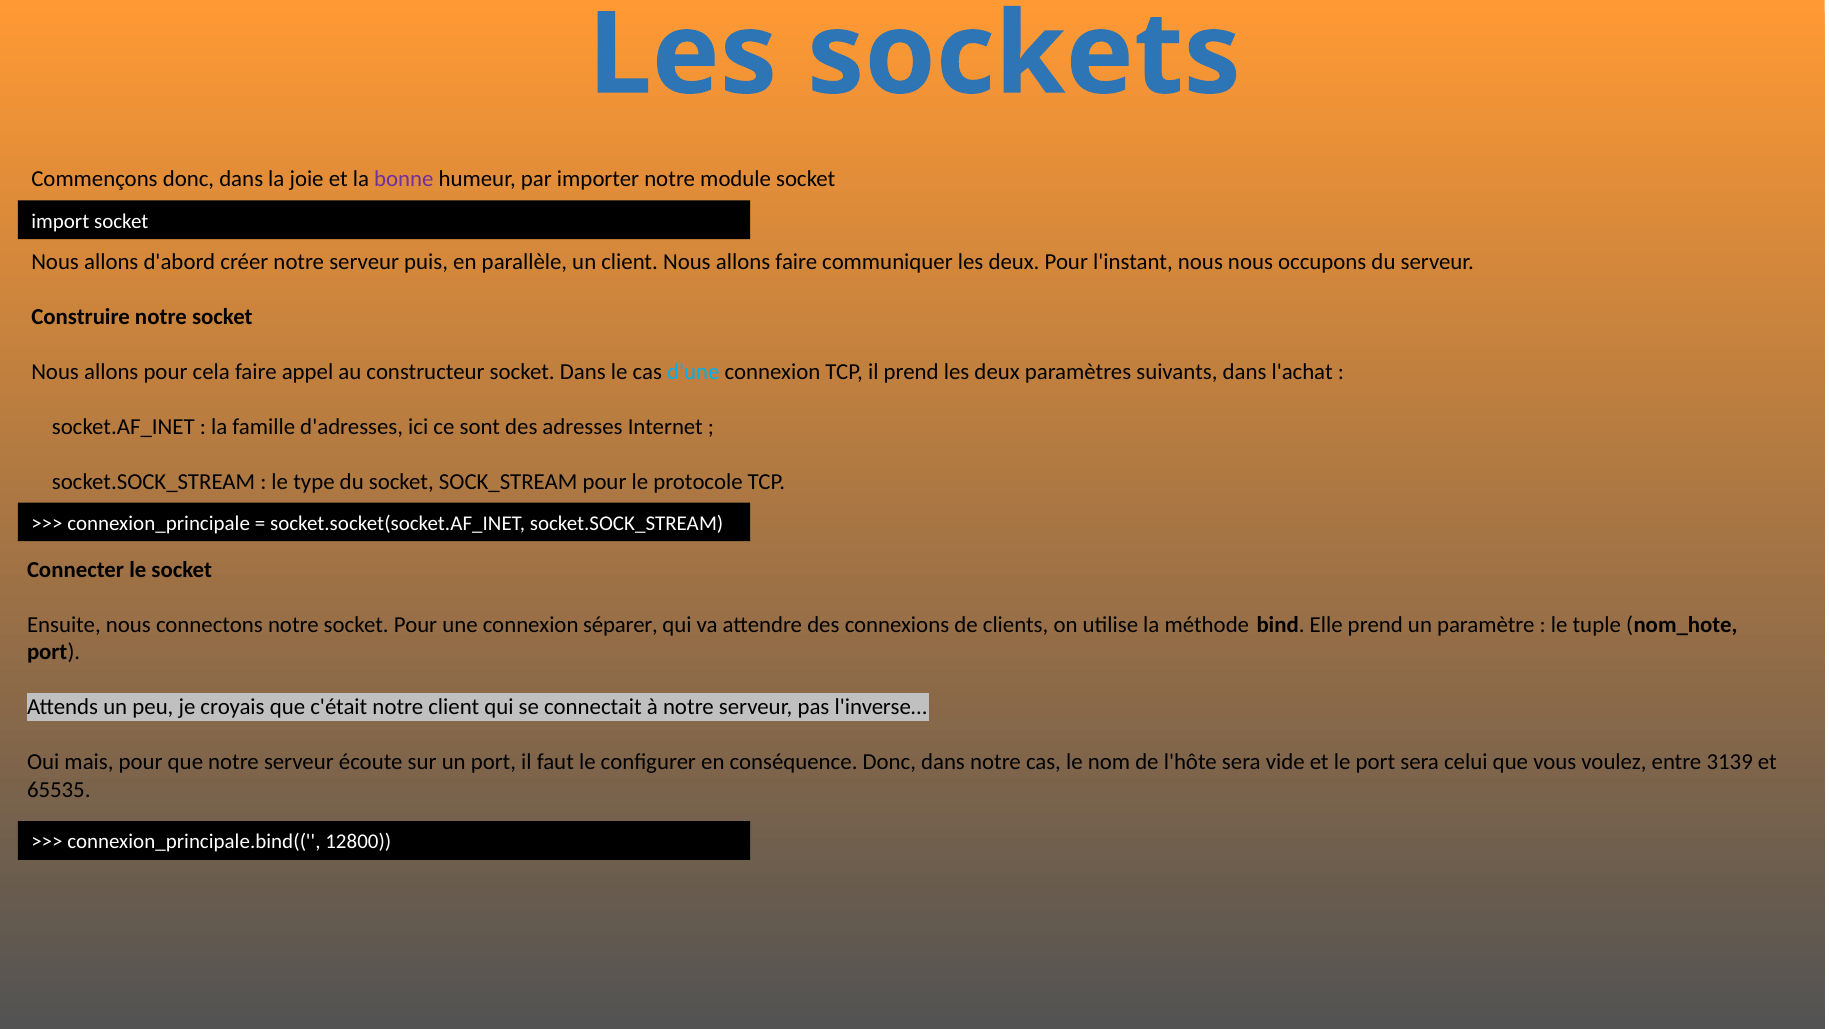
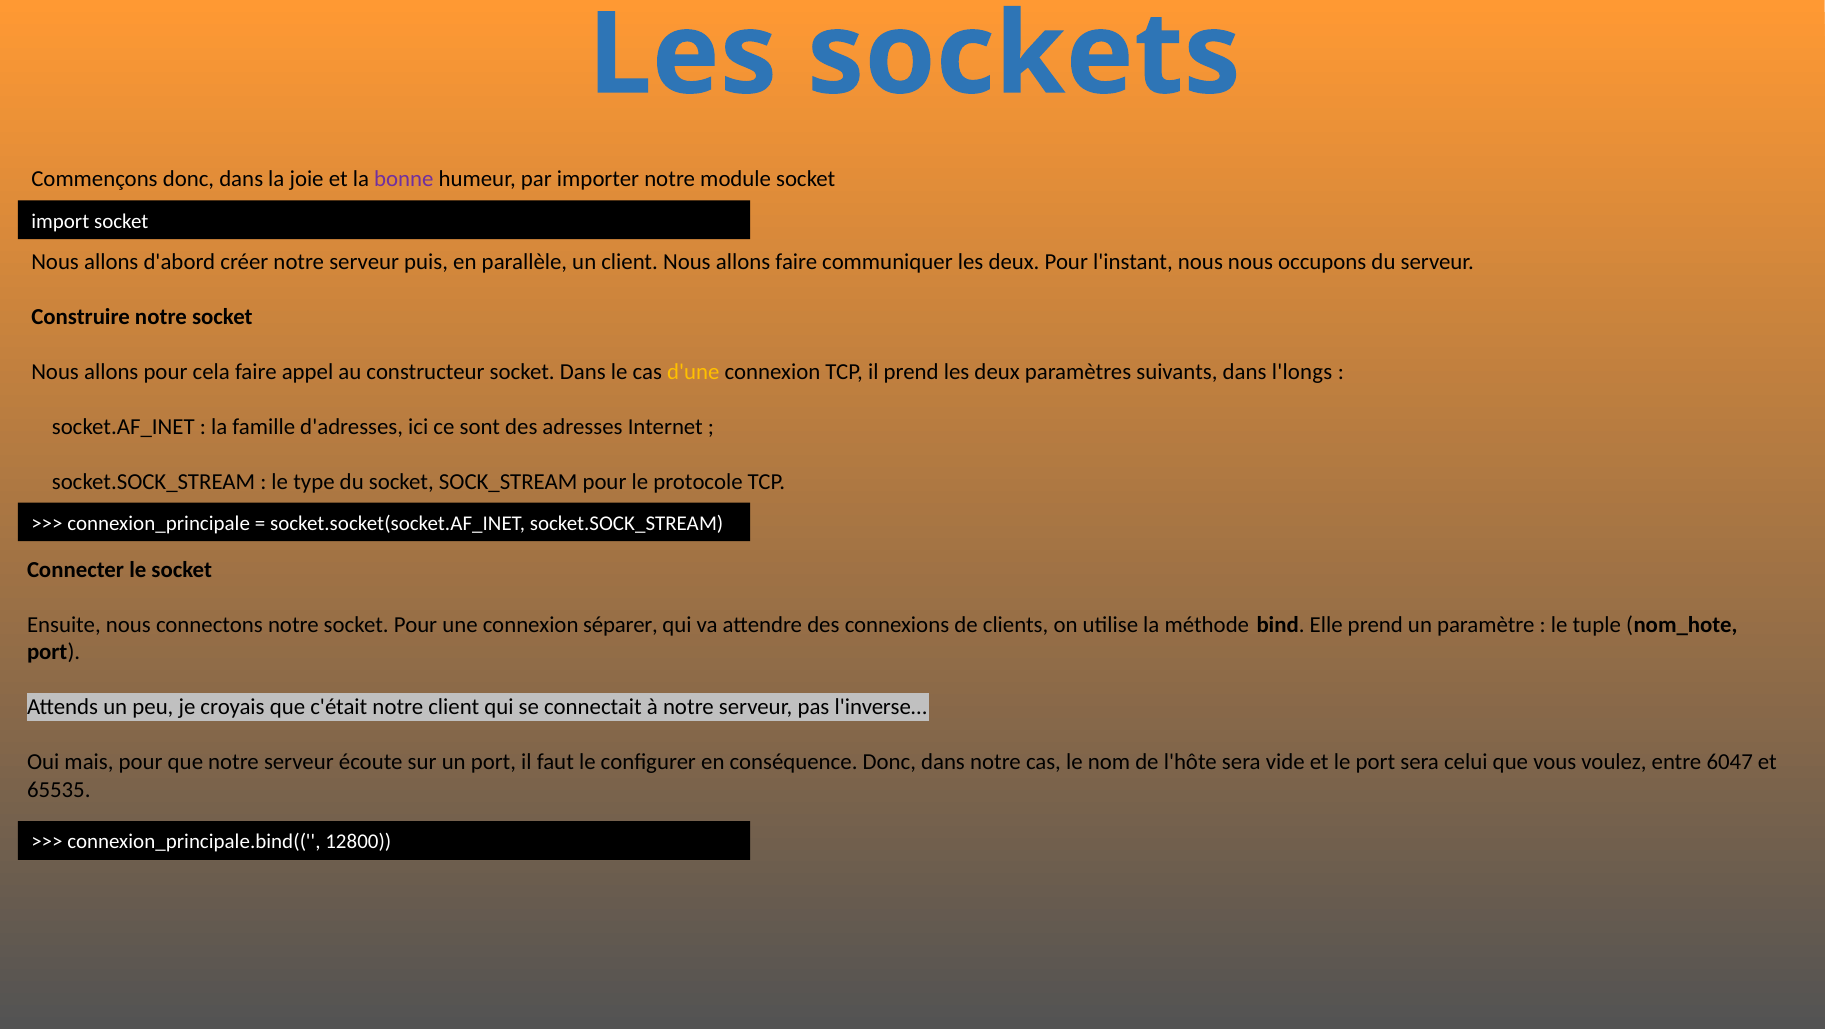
d'une colour: light blue -> yellow (693, 372)
l'achat: l'achat -> l'longs (1302, 372)
3139: 3139 -> 6047 (1730, 762)
